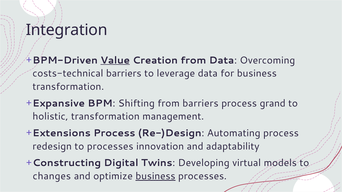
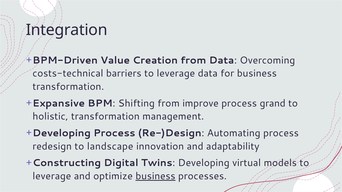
Value underline: present -> none (115, 60)
from barriers: barriers -> improve (201, 103)
Extensions: Extensions -> Developing (62, 133)
to processes: processes -> landscape (110, 147)
changes: changes -> leverage (52, 176)
